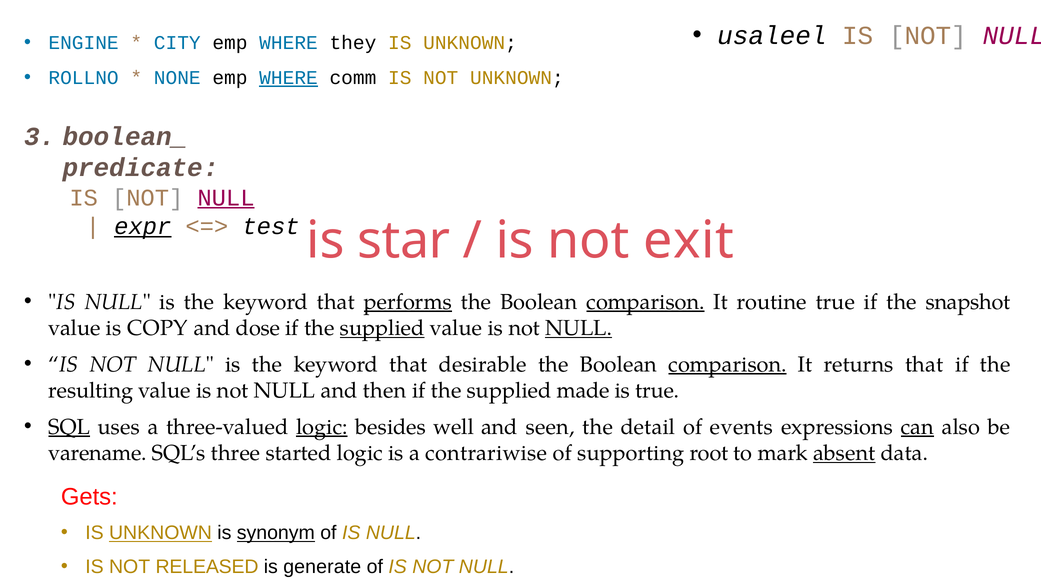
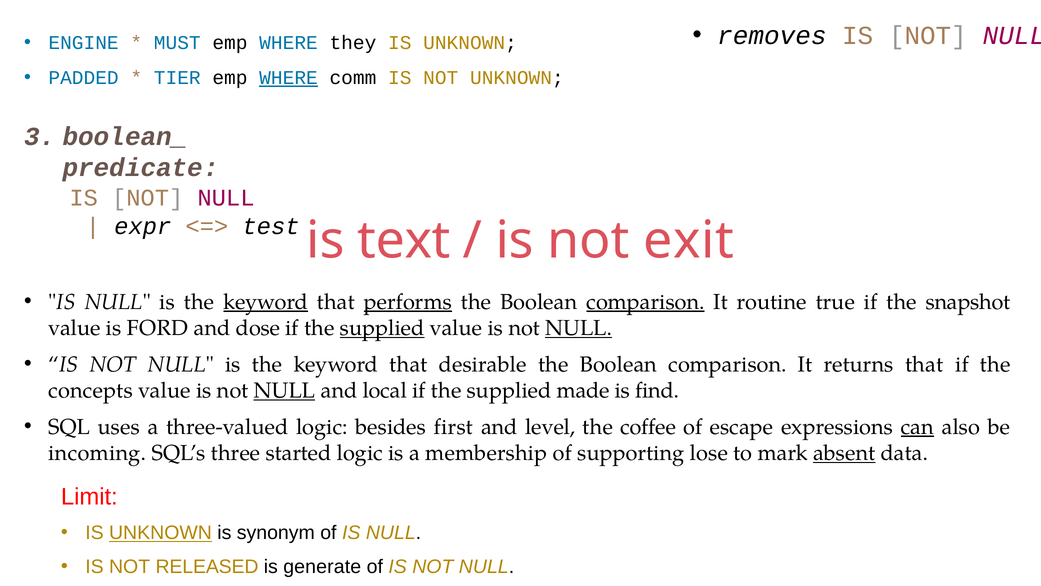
usaleel: usaleel -> removes (772, 35)
CITY: CITY -> MUST (177, 43)
ROLLNO: ROLLNO -> PADDED (84, 78)
NONE: NONE -> TIER (177, 78)
NULL underline: present -> none (226, 198)
expr underline: present -> none (143, 226)
star: star -> text (404, 240)
keyword underline: none -> present (266, 302)
COPY: COPY -> FORD (158, 328)
comparison underline: present -> none (728, 364)
resulting: resulting -> concepts (91, 390)
NULL underline: none -> present (284, 390)
then: then -> local (385, 390)
is true: true -> find (657, 390)
SQL underline: present -> none (69, 427)
logic underline: present -> none (322, 427)
well: well -> first (453, 427)
seen: seen -> level (550, 427)
detail: detail -> coffee (648, 427)
events: events -> escape (742, 427)
varename: varename -> incoming (97, 453)
contrariwise: contrariwise -> membership (486, 453)
root: root -> lose (709, 453)
Gets: Gets -> Limit (89, 496)
synonym underline: present -> none (276, 533)
